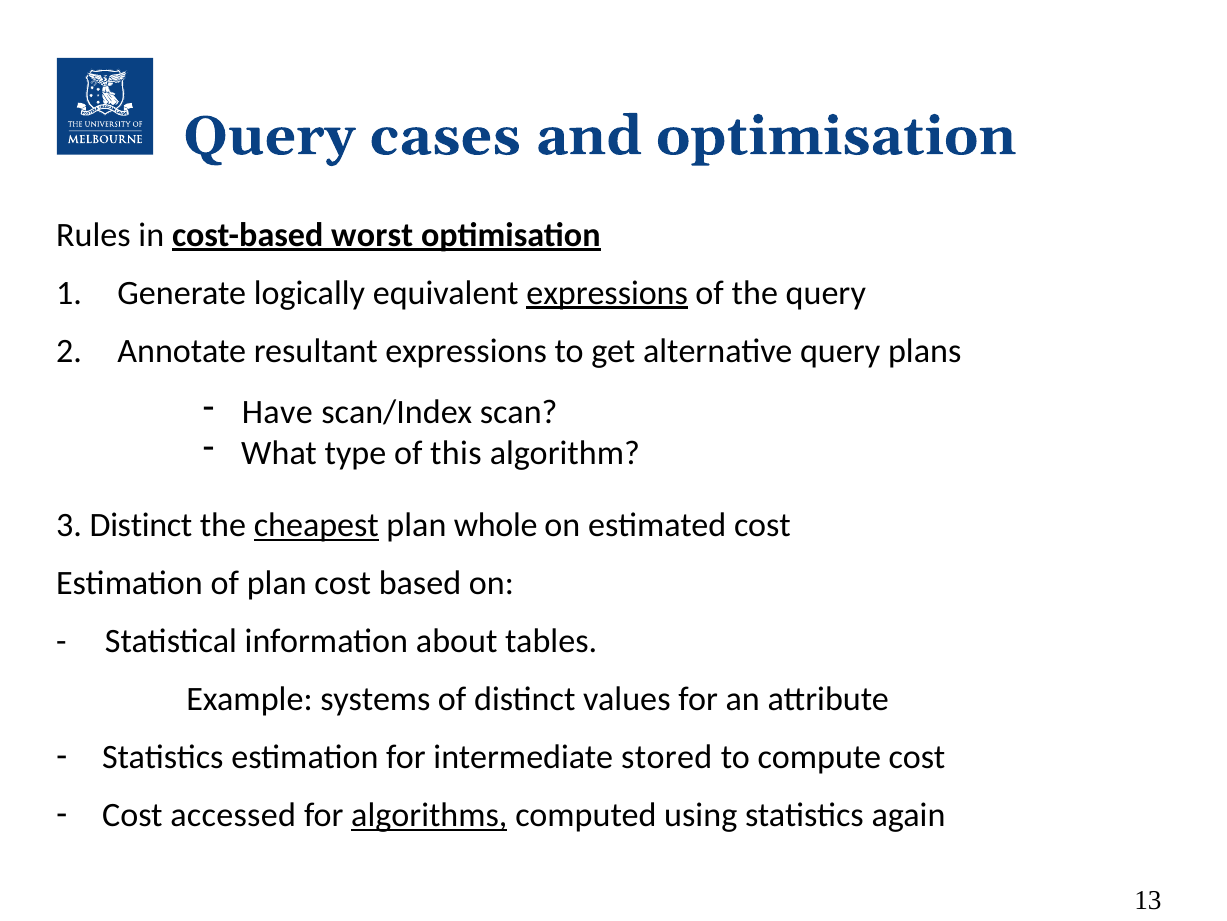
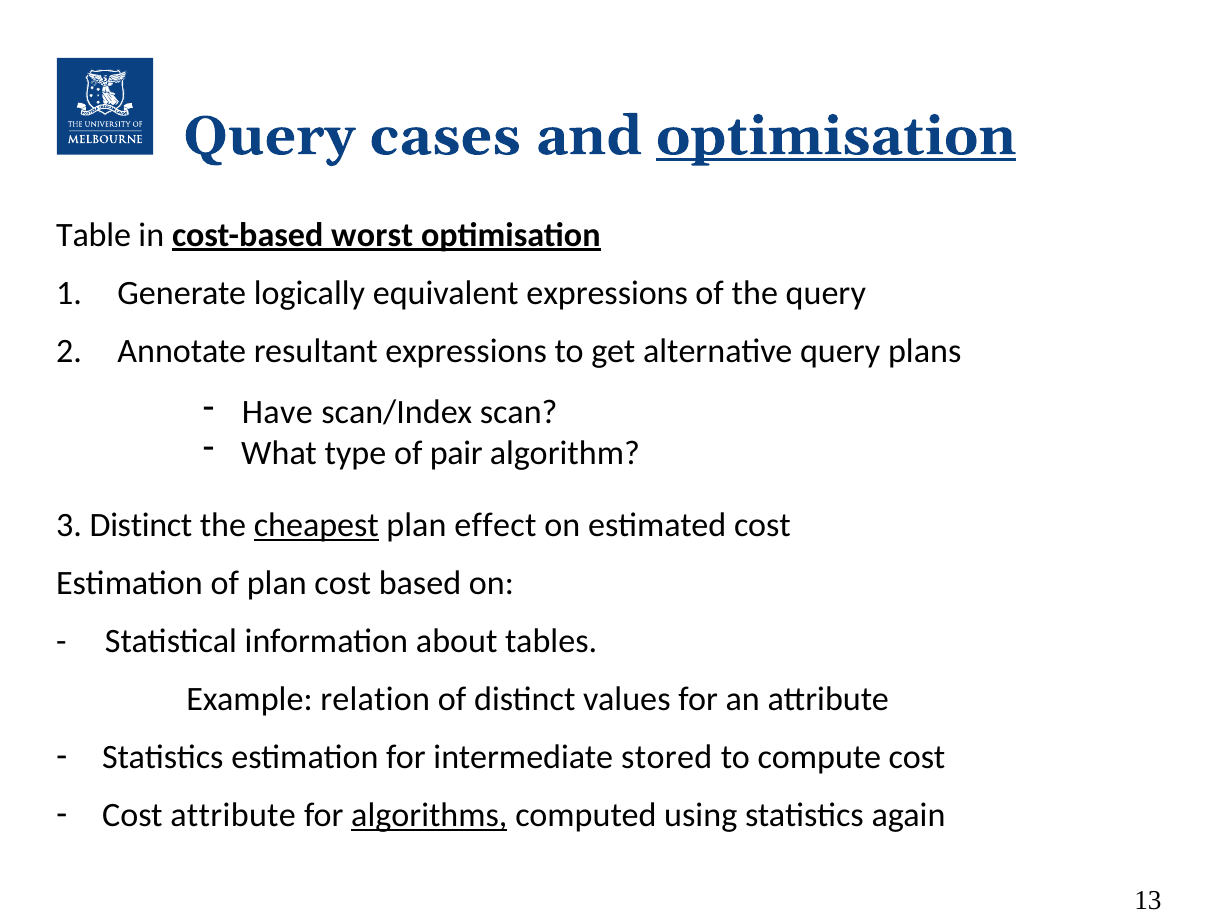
optimisation underline: none -> present (836, 136)
Rules: Rules -> Table (94, 235)
expressions underline: present -> none (607, 293)
this: this -> pair (456, 453)
whole: whole -> effect (495, 524)
systems: systems -> relation (375, 698)
Cost accessed: accessed -> attribute (233, 814)
